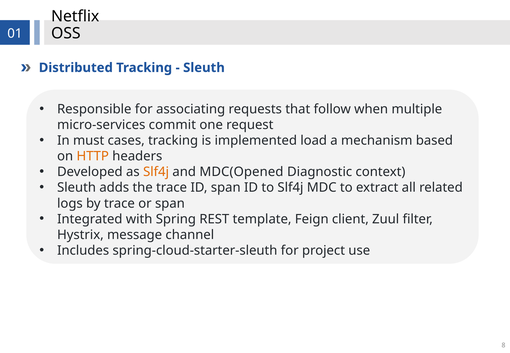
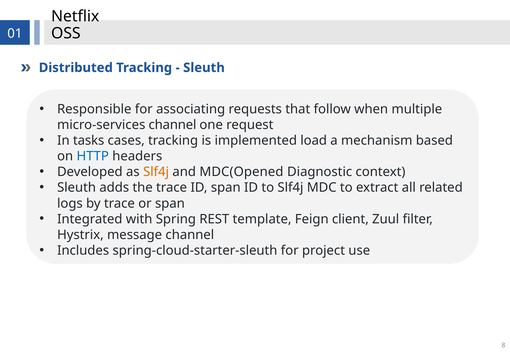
micro-services commit: commit -> channel (172, 125)
must: must -> tasks (89, 141)
HTTP colour: orange -> blue (93, 156)
